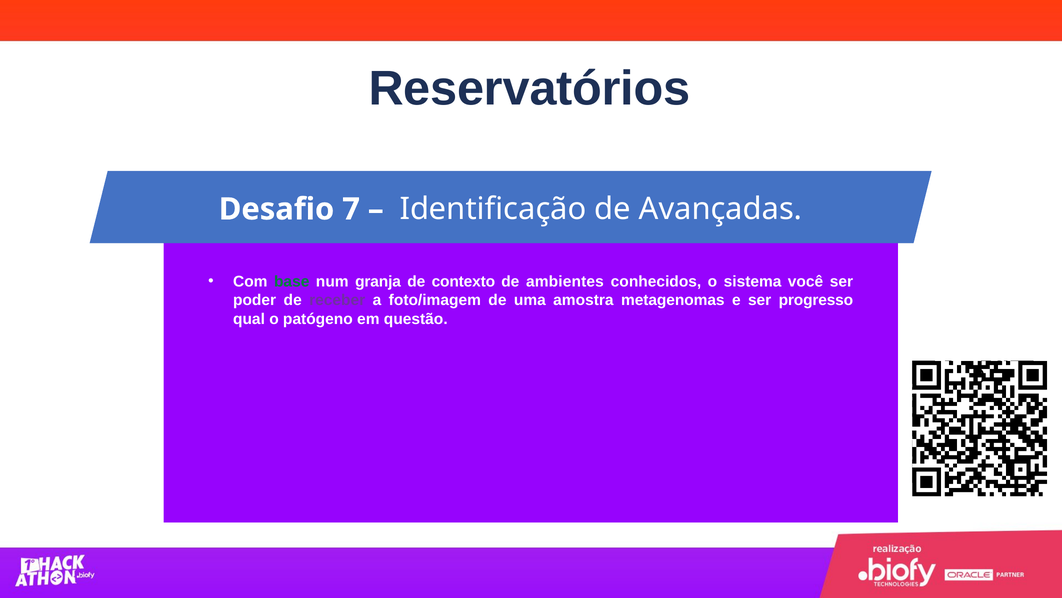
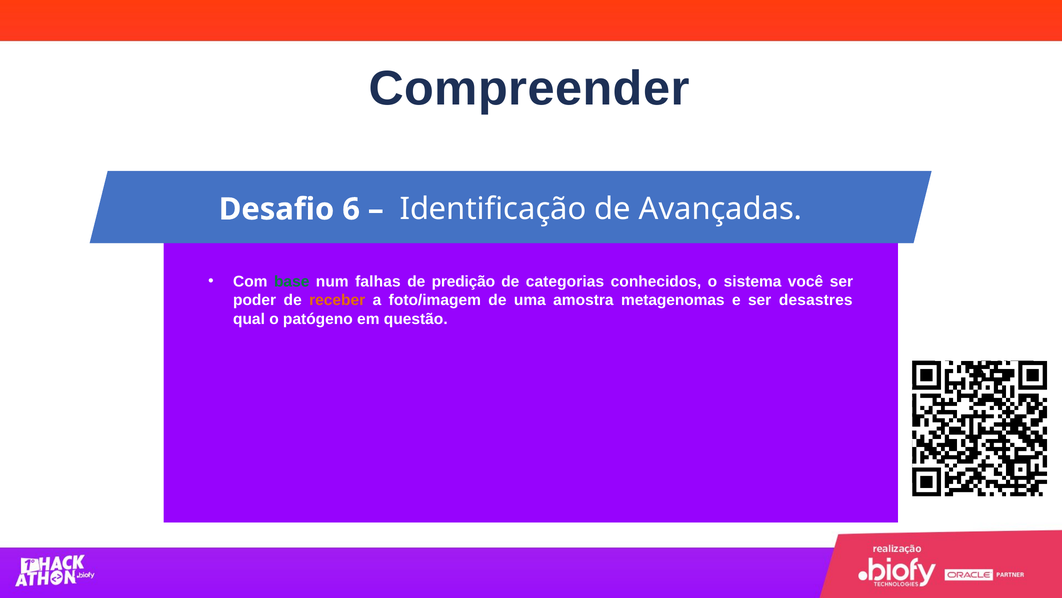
Reservatórios: Reservatórios -> Compreender (529, 89)
7: 7 -> 6 (351, 209)
granja: granja -> falhas (378, 281)
contexto: contexto -> predição (463, 281)
ambientes: ambientes -> categorias (565, 281)
receber colour: purple -> orange (337, 300)
progresso: progresso -> desastres (816, 300)
